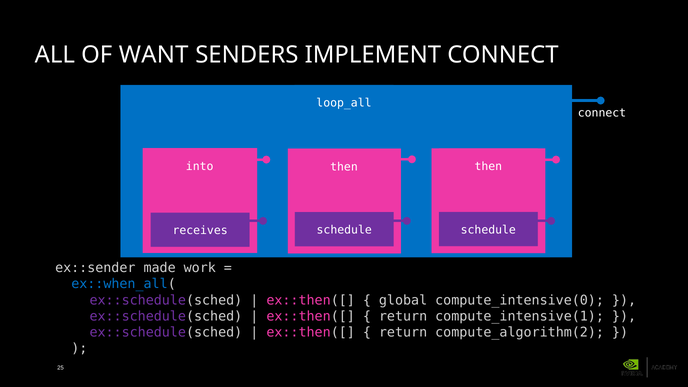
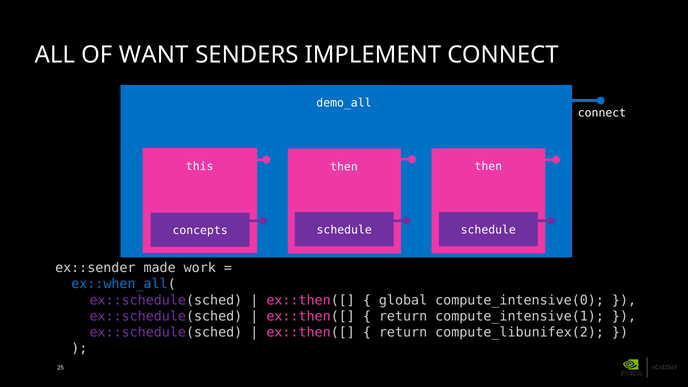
loop_all: loop_all -> demo_all (344, 103)
into: into -> this (200, 167)
receives: receives -> concepts (200, 231)
compute_algorithm(2: compute_algorithm(2 -> compute_libunifex(2 (520, 332)
